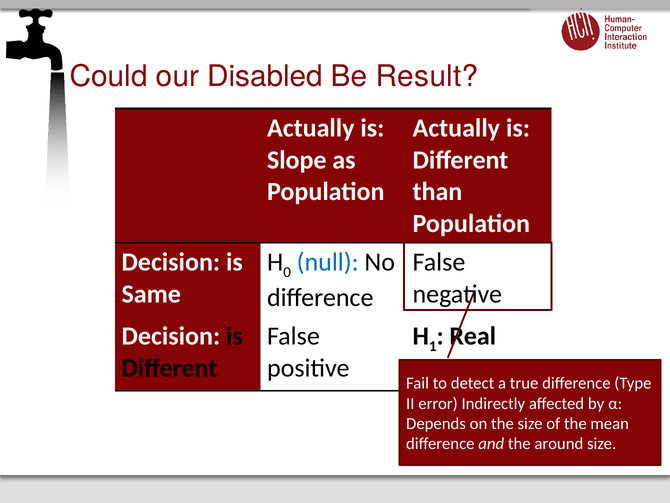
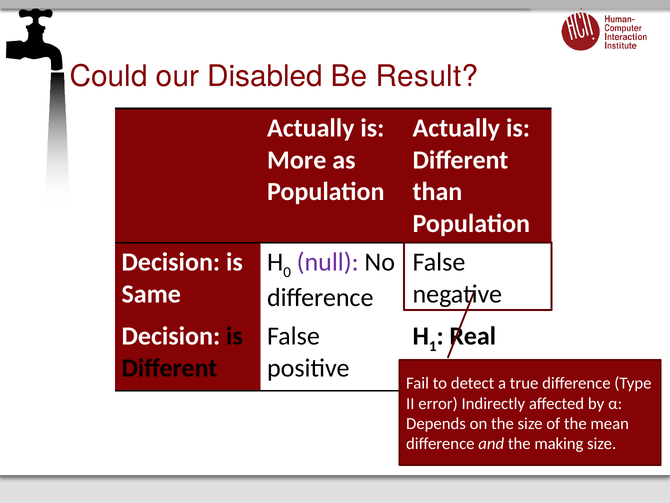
Slope: Slope -> More (297, 160)
null colour: blue -> purple (328, 262)
around: around -> making (559, 443)
